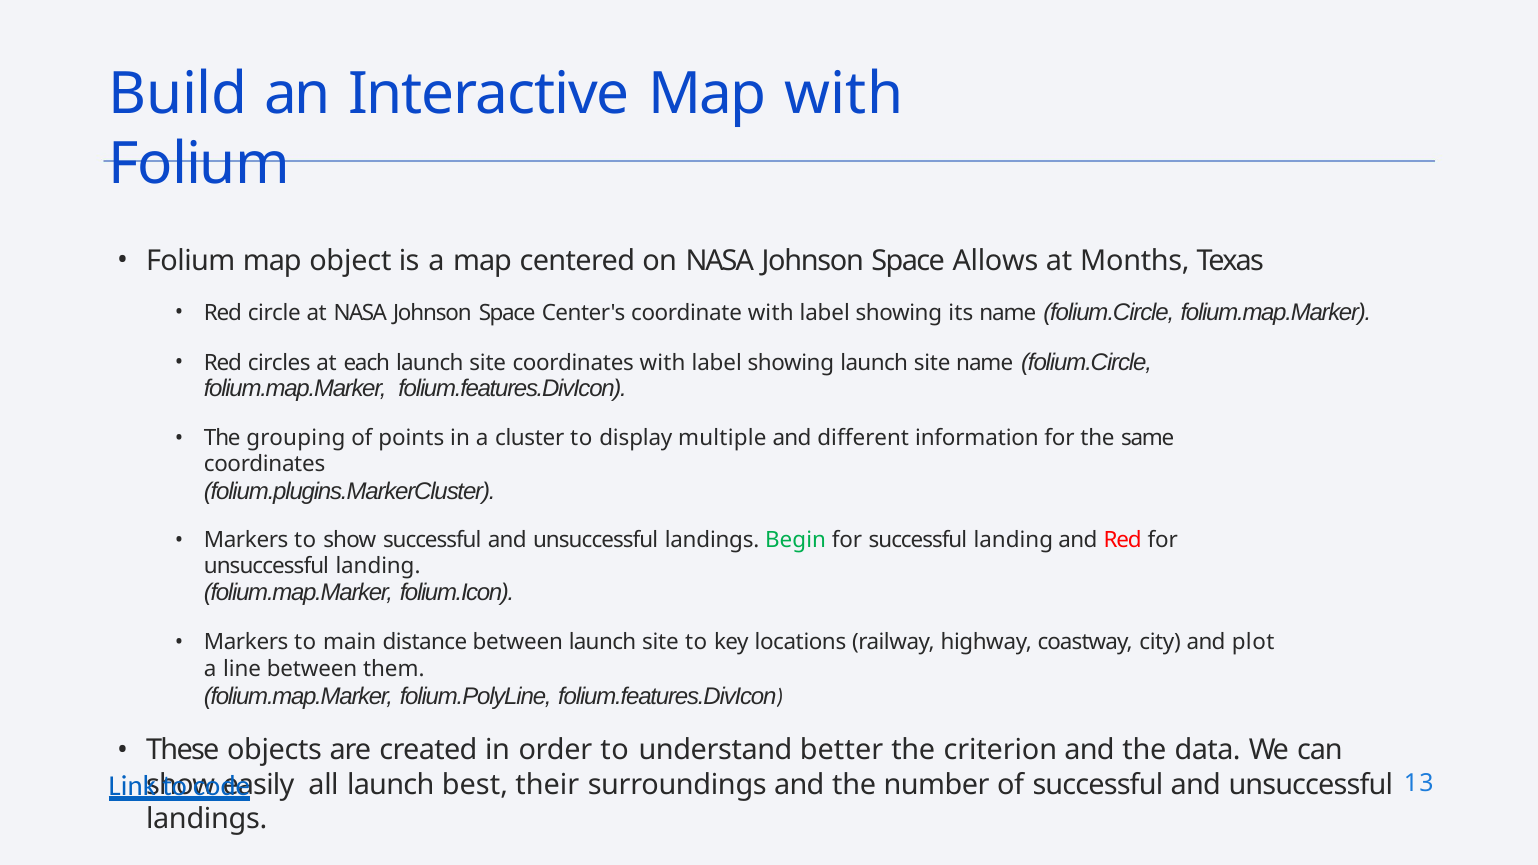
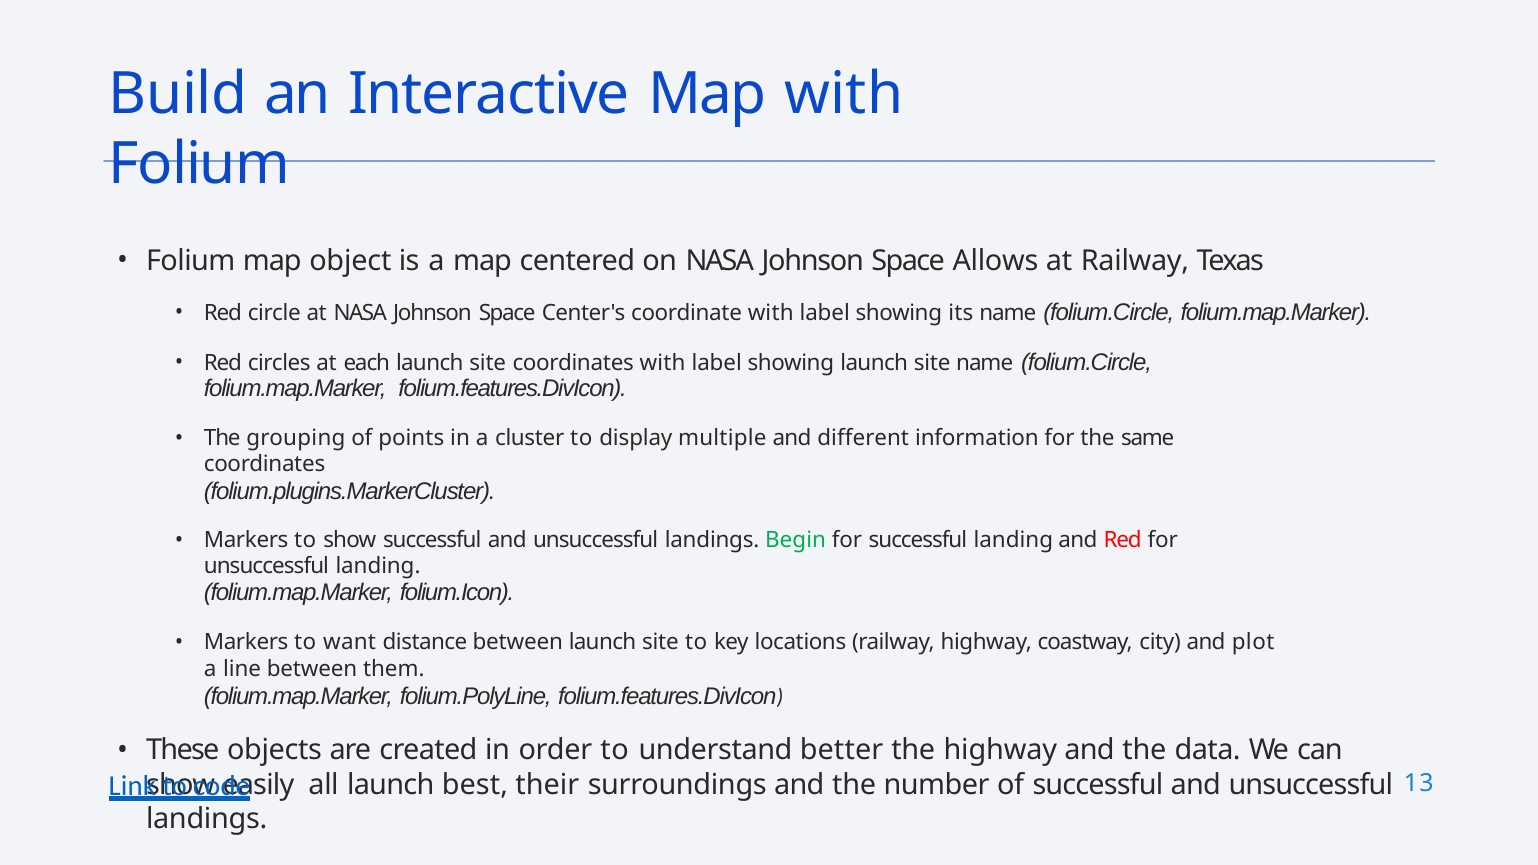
at Months: Months -> Railway (1135, 261)
main: main -> want (350, 642)
the criterion: criterion -> highway (1000, 750)
